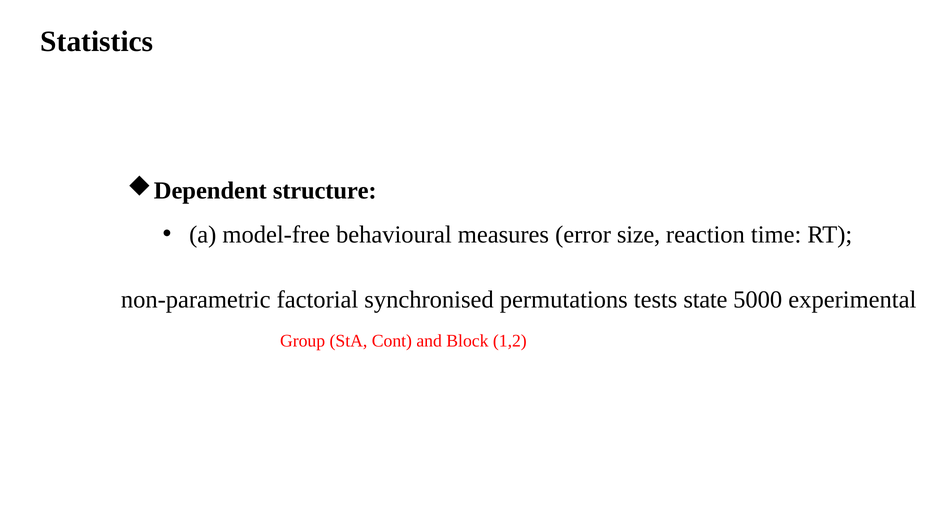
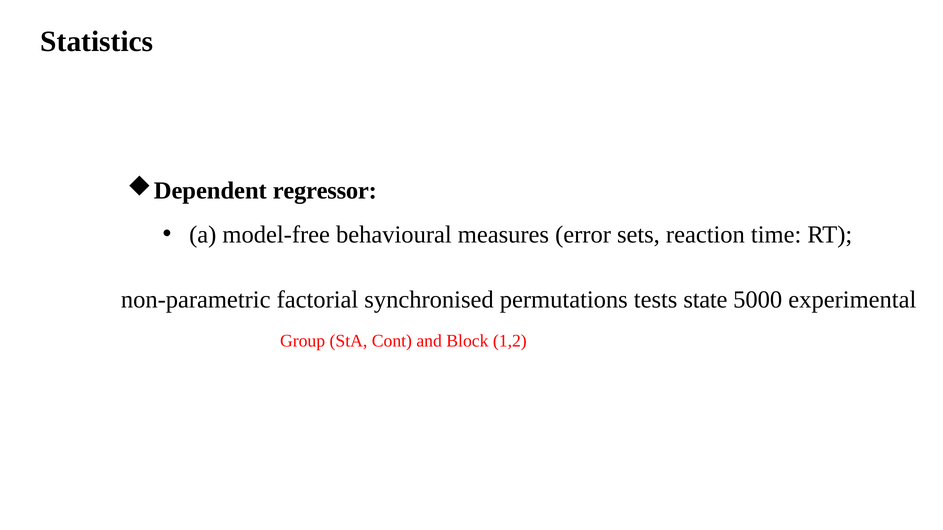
structure: structure -> regressor (325, 191)
size: size -> sets (638, 235)
